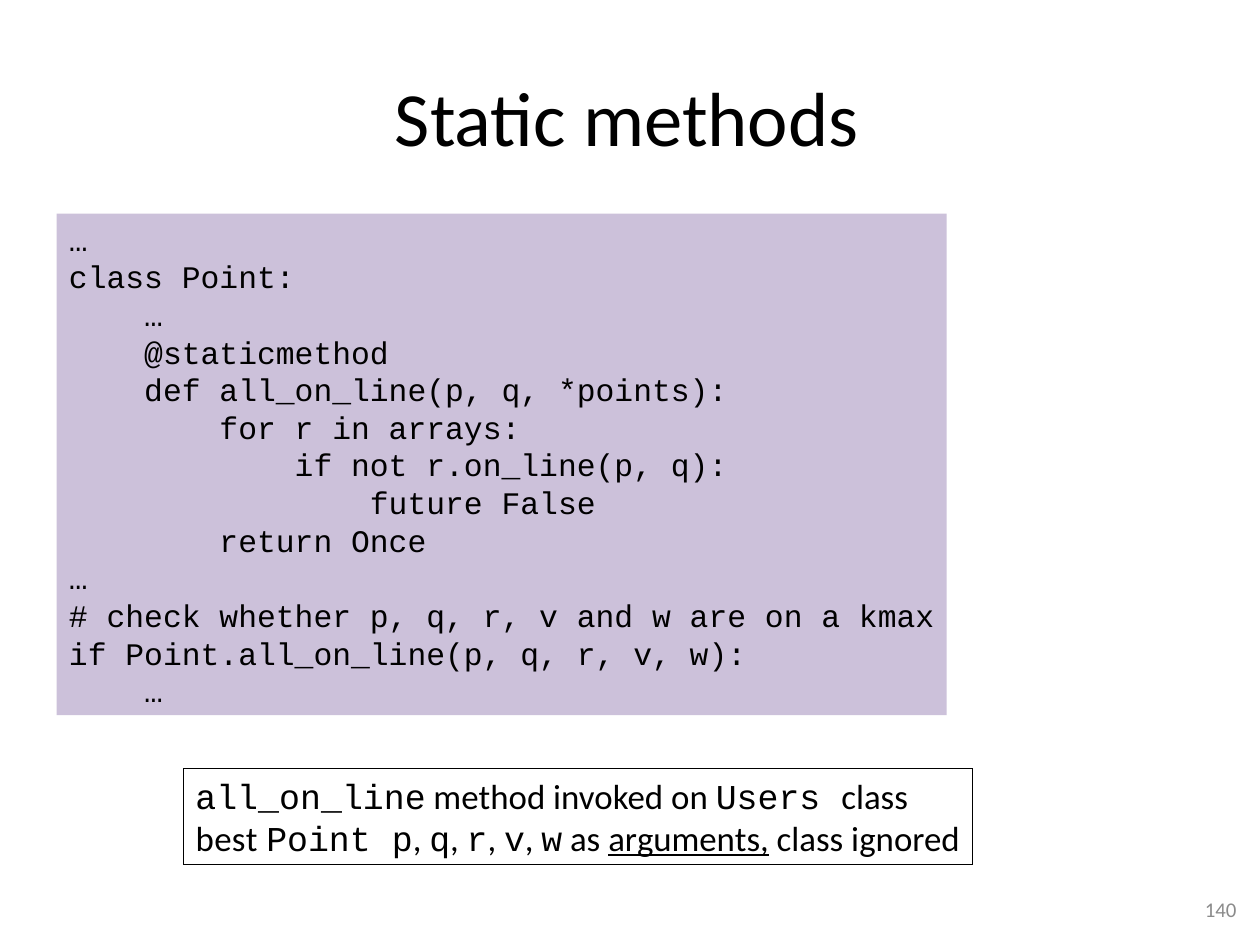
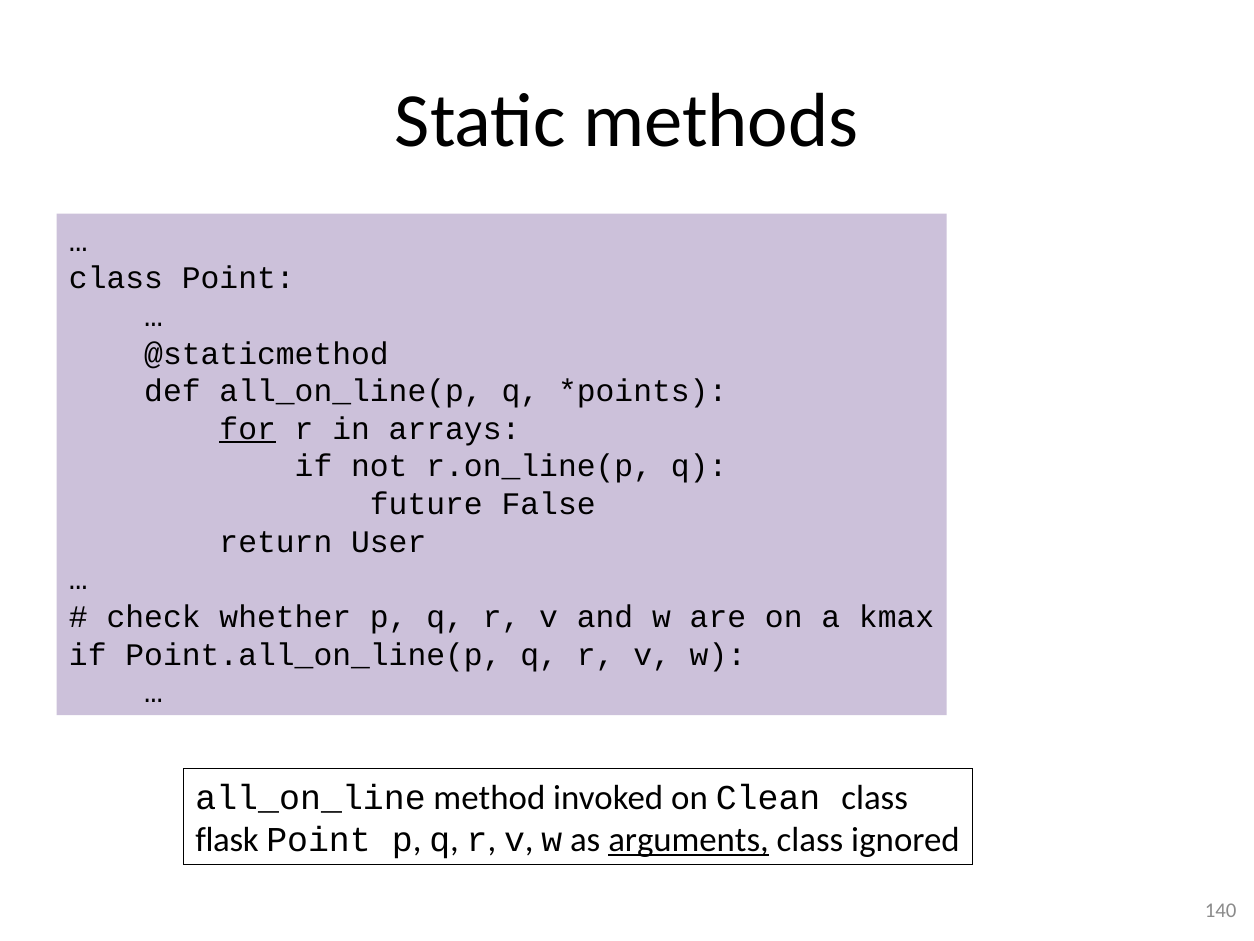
for underline: none -> present (248, 429)
Once: Once -> User (389, 542)
Users: Users -> Clean (768, 798)
best: best -> flask (227, 839)
